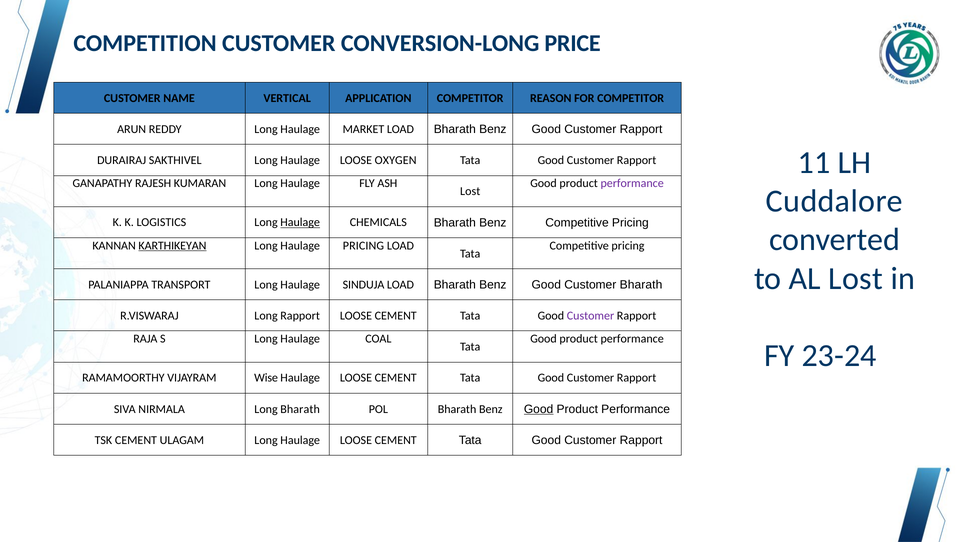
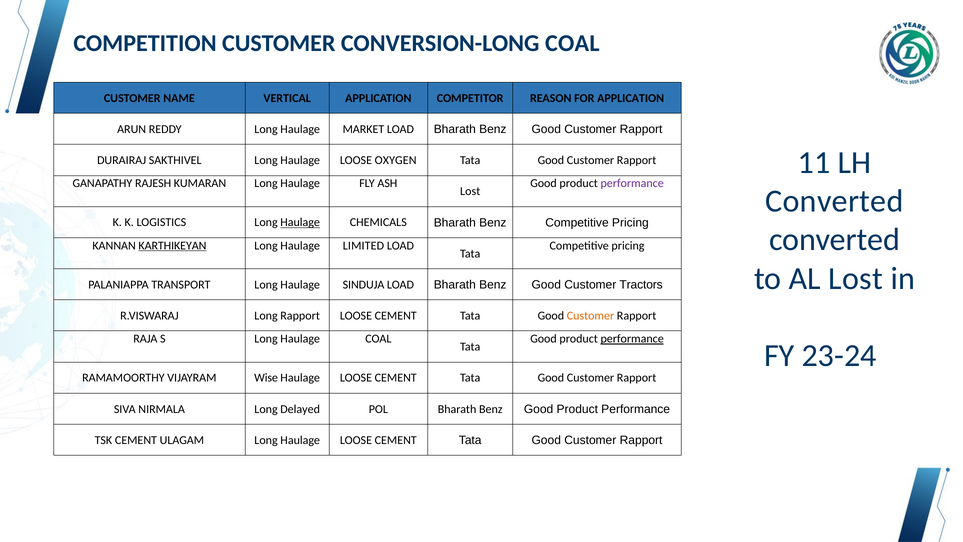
CONVERSION-LONG PRICE: PRICE -> COAL (572, 43)
FOR COMPETITOR: COMPETITOR -> APPLICATION (631, 98)
Cuddalore: Cuddalore -> Converted (834, 201)
Haulage PRICING: PRICING -> LIMITED (363, 245)
Customer Bharath: Bharath -> Tractors (641, 285)
Customer colour: purple -> orange (591, 316)
performance underline: none -> present (632, 339)
Long Bharath: Bharath -> Delayed (300, 409)
Good underline: present -> none (539, 409)
